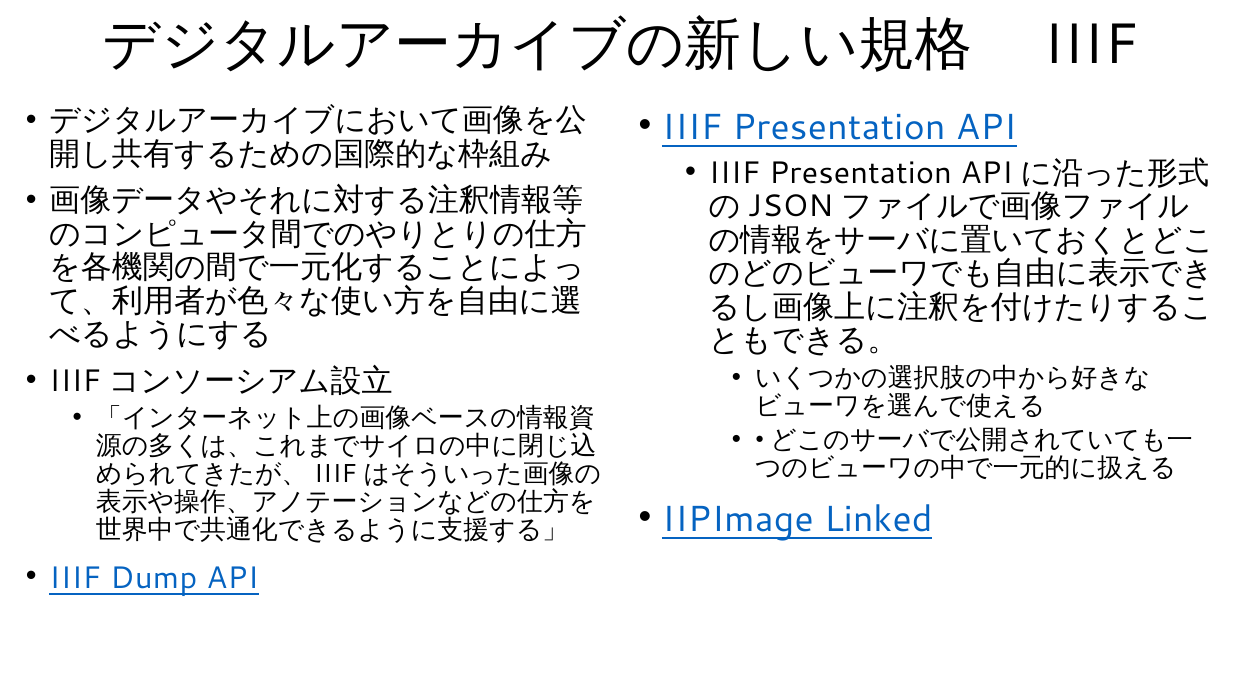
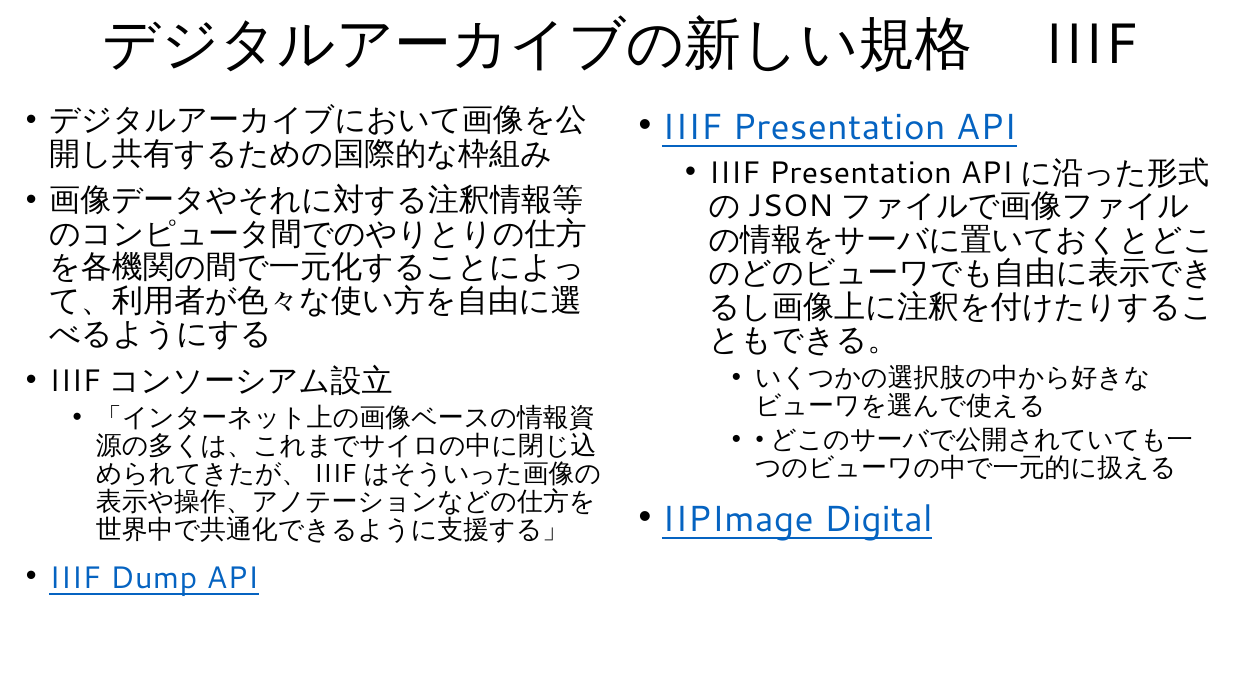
Linked: Linked -> Digital (878, 520)
